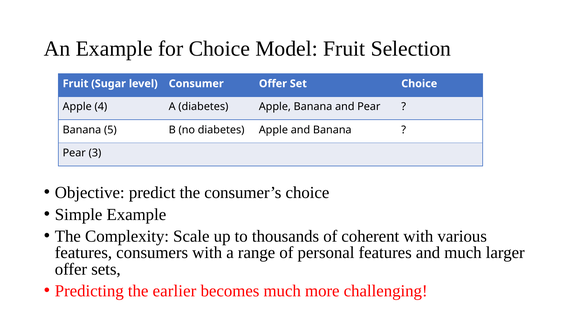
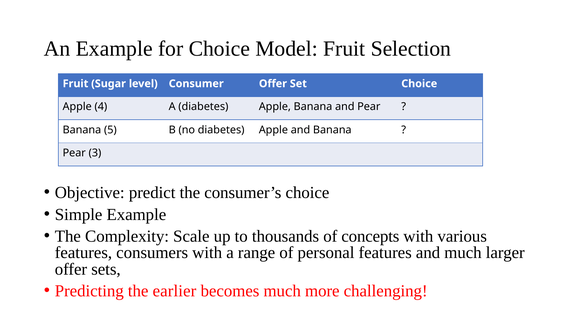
coherent: coherent -> concepts (370, 236)
